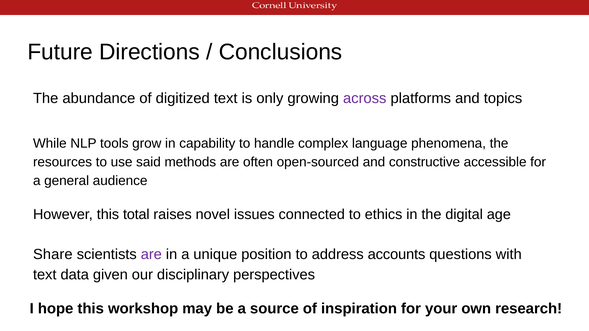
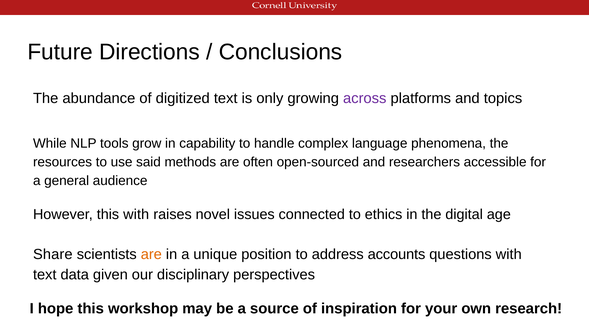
constructive: constructive -> researchers (424, 162)
this total: total -> with (136, 215)
are colour: purple -> orange (151, 255)
